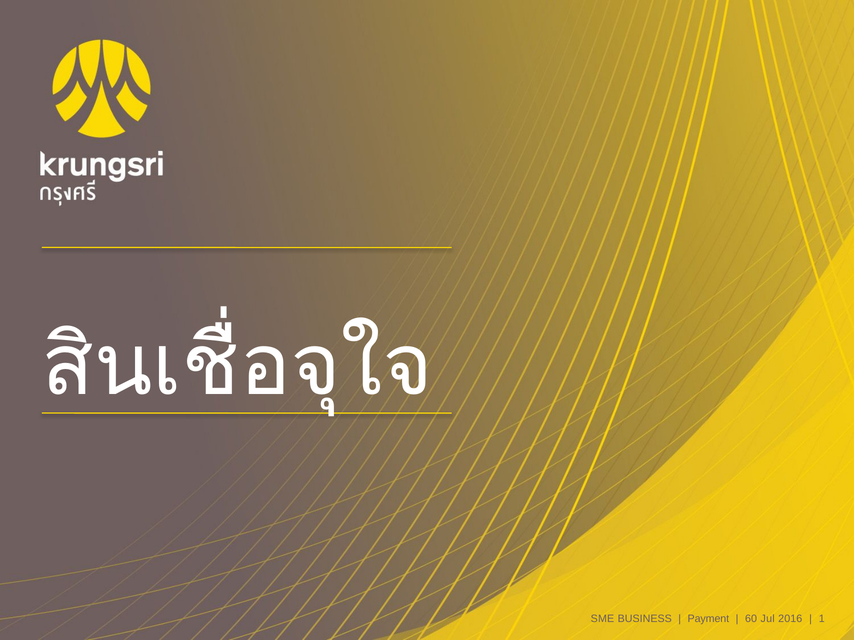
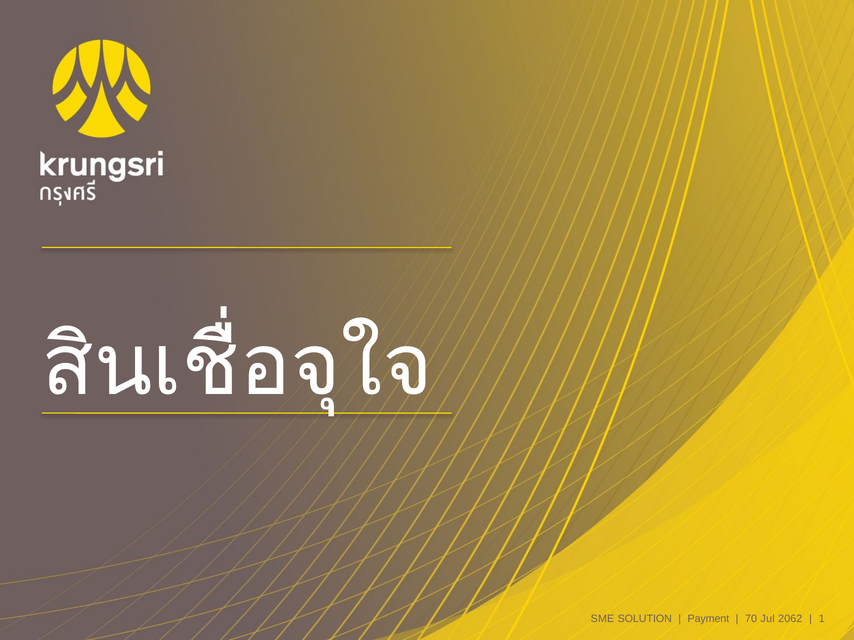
BUSINESS: BUSINESS -> SOLUTION (645, 619)
60: 60 -> 70 (751, 619)
2016: 2016 -> 2062 (790, 619)
